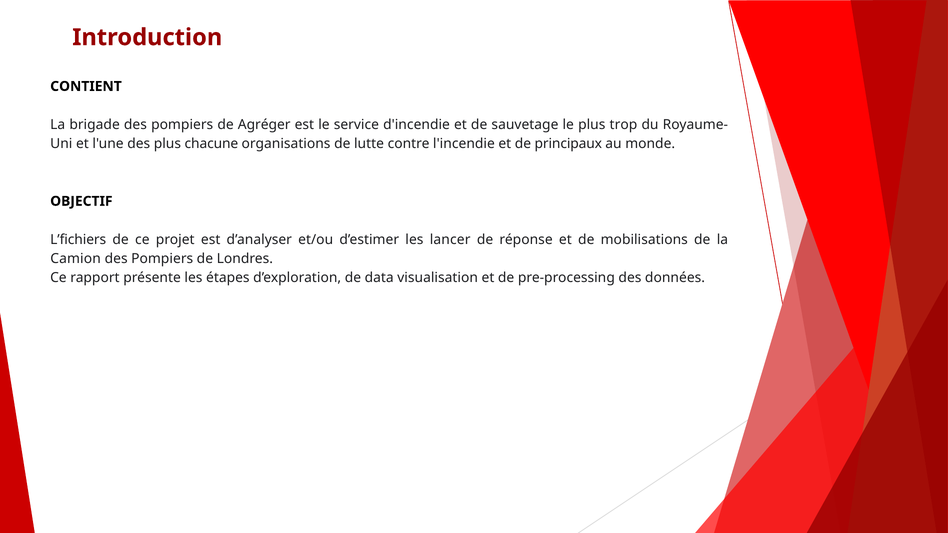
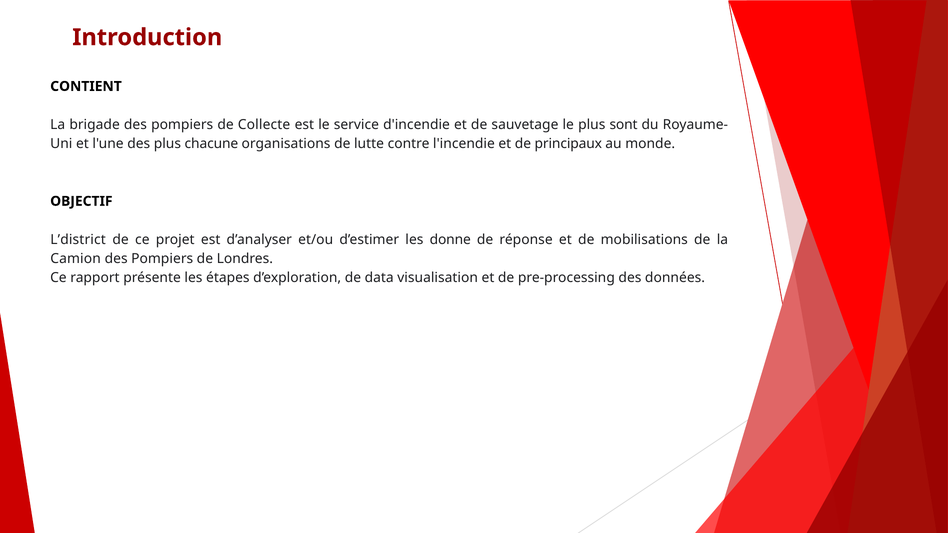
Agréger: Agréger -> Collecte (264, 125)
trop: trop -> sont (624, 125)
L’fichiers: L’fichiers -> L’district (78, 240)
lancer: lancer -> donne (450, 240)
